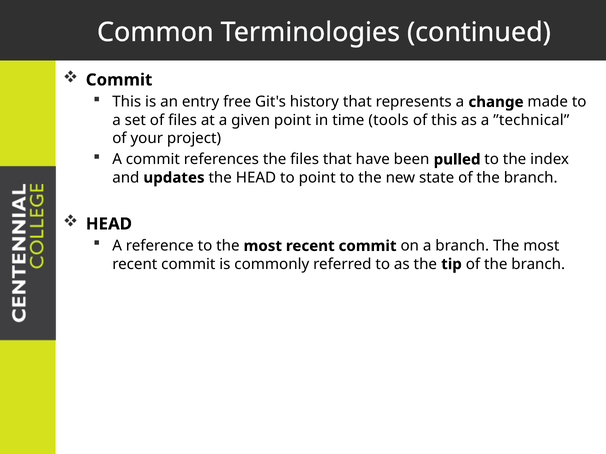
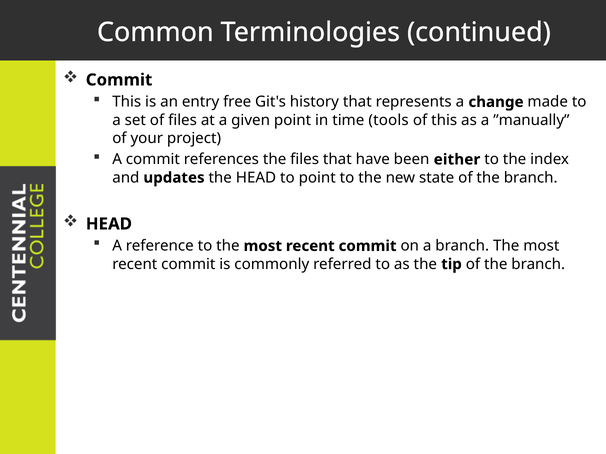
”technical: ”technical -> ”manually (531, 120)
pulled: pulled -> either (457, 160)
